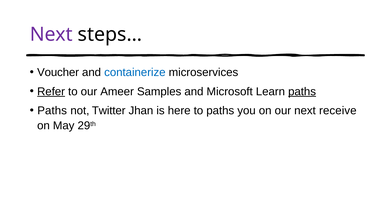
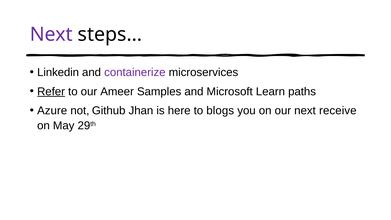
Voucher: Voucher -> Linkedin (58, 72)
containerize colour: blue -> purple (135, 72)
paths underline: present -> none (302, 91)
Paths: Paths -> Azure (52, 111)
Twitter: Twitter -> Github (109, 111)
to paths: paths -> blogs (220, 111)
